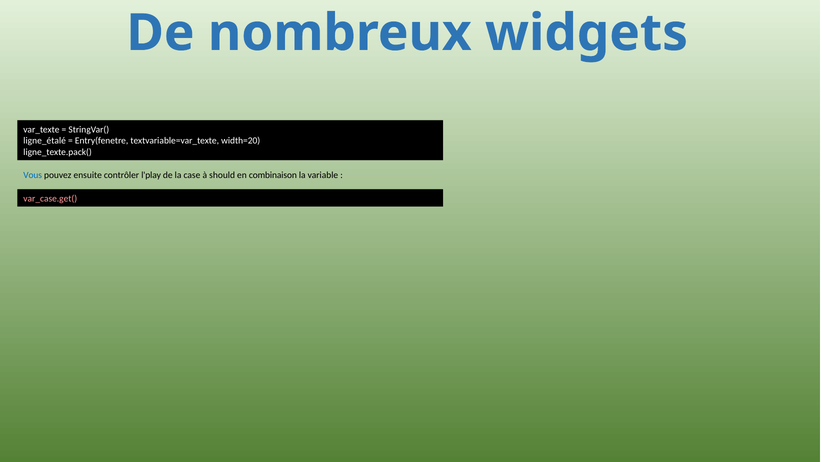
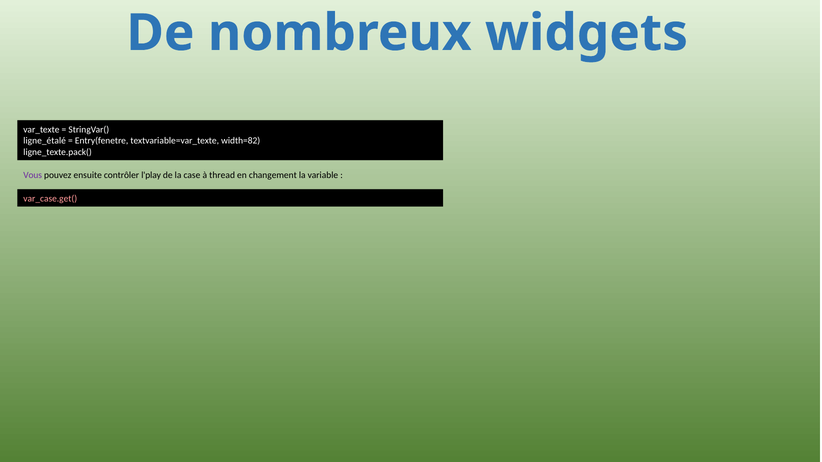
width=20: width=20 -> width=82 (241, 141)
Vous colour: blue -> purple (33, 175)
should: should -> thread (222, 175)
combinaison: combinaison -> changement (273, 175)
